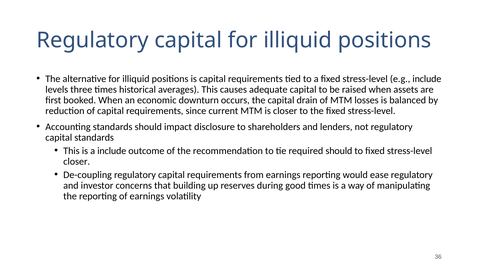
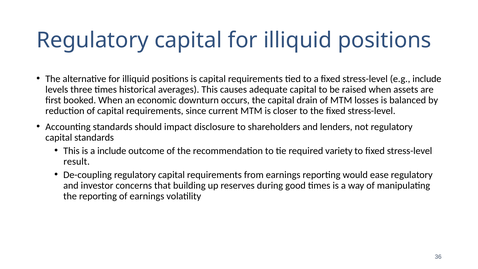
required should: should -> variety (339, 151)
closer: closer -> result (77, 161)
